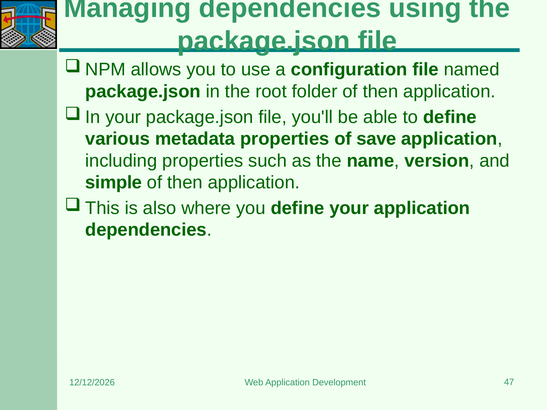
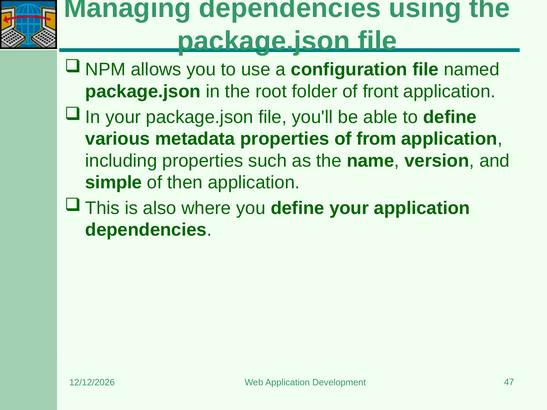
folder of then: then -> front (381, 92)
save: save -> from (376, 139)
